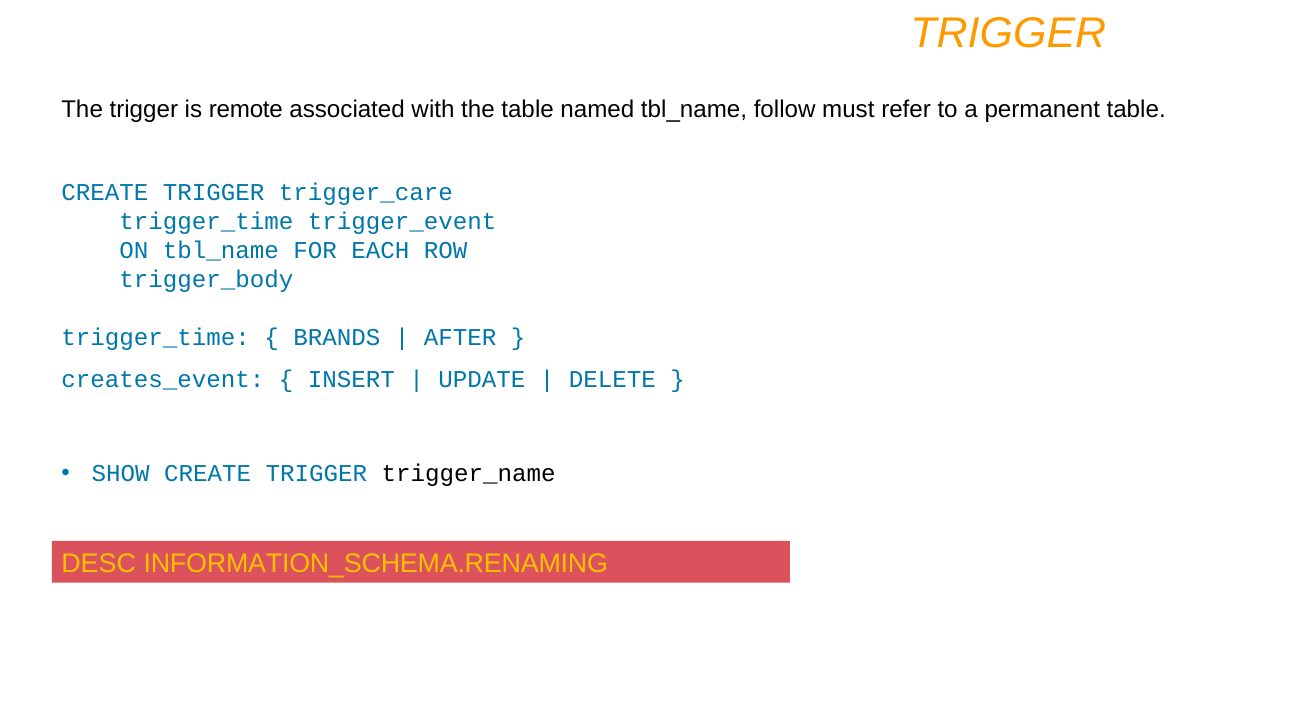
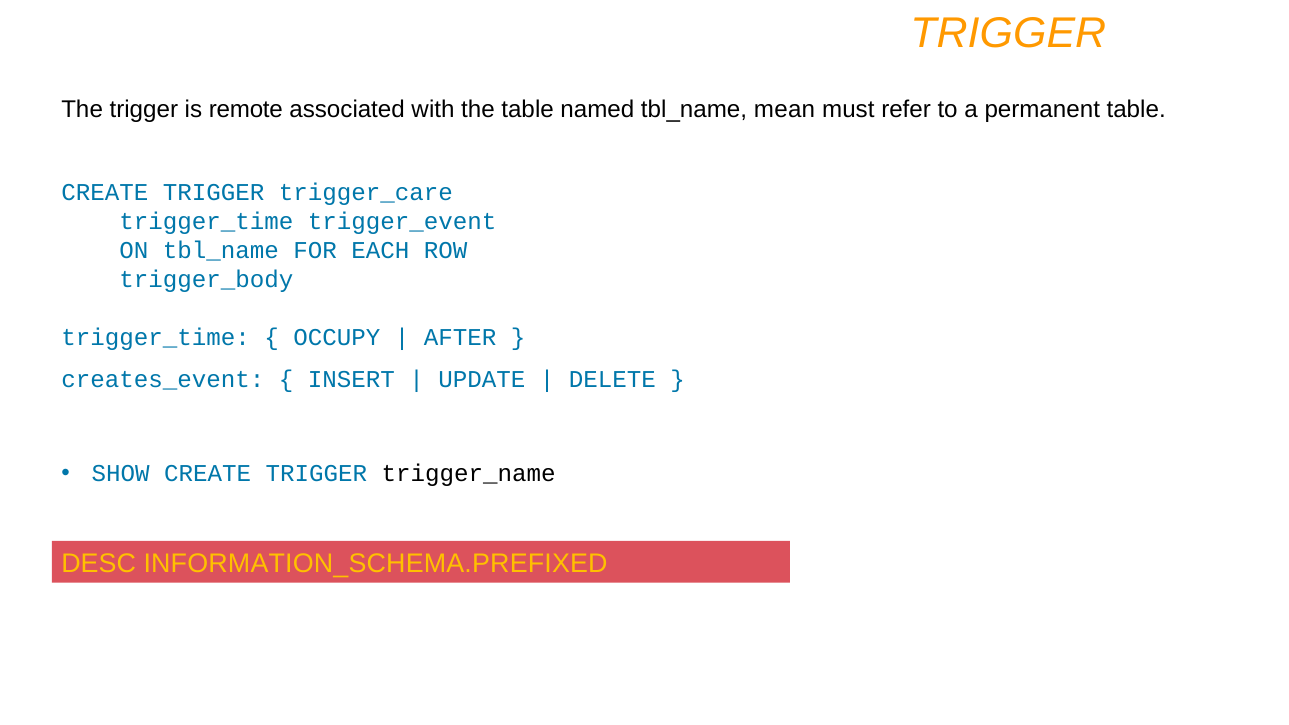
follow: follow -> mean (785, 110)
BRANDS: BRANDS -> OCCUPY (337, 338)
INFORMATION_SCHEMA.RENAMING: INFORMATION_SCHEMA.RENAMING -> INFORMATION_SCHEMA.PREFIXED (376, 564)
